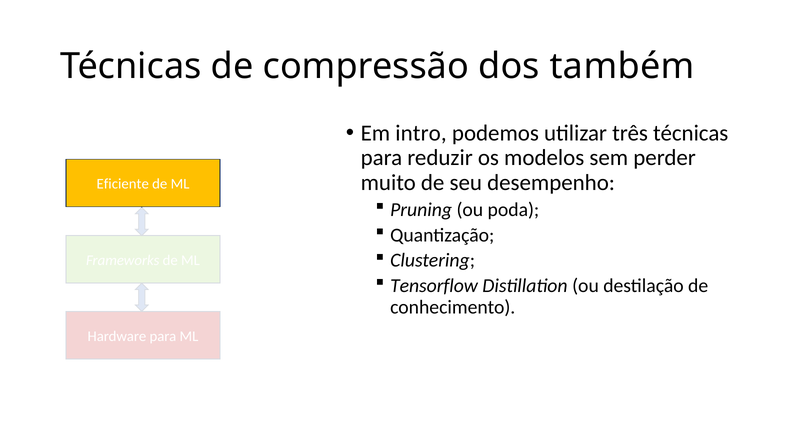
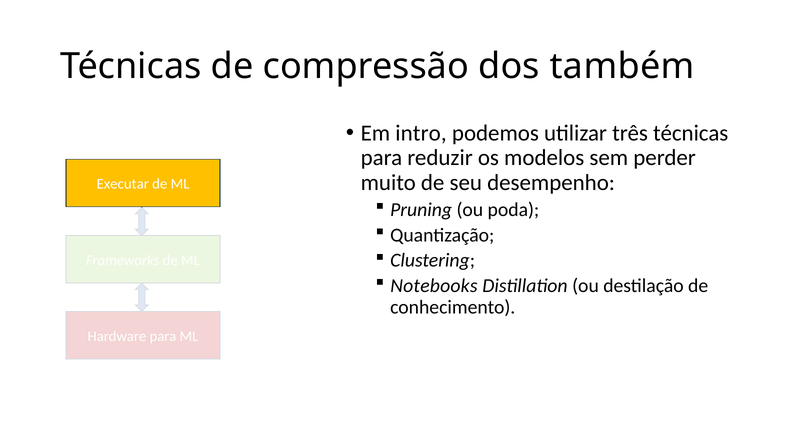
Eficiente: Eficiente -> Executar (123, 184)
Tensorflow: Tensorflow -> Notebooks (434, 286)
